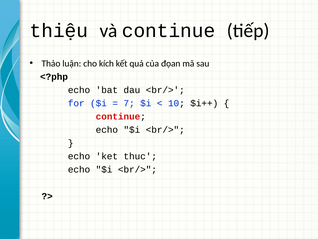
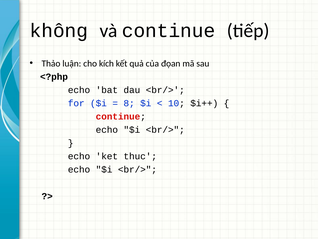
thiệu: thiệu -> không (59, 31)
7: 7 -> 8 (129, 103)
